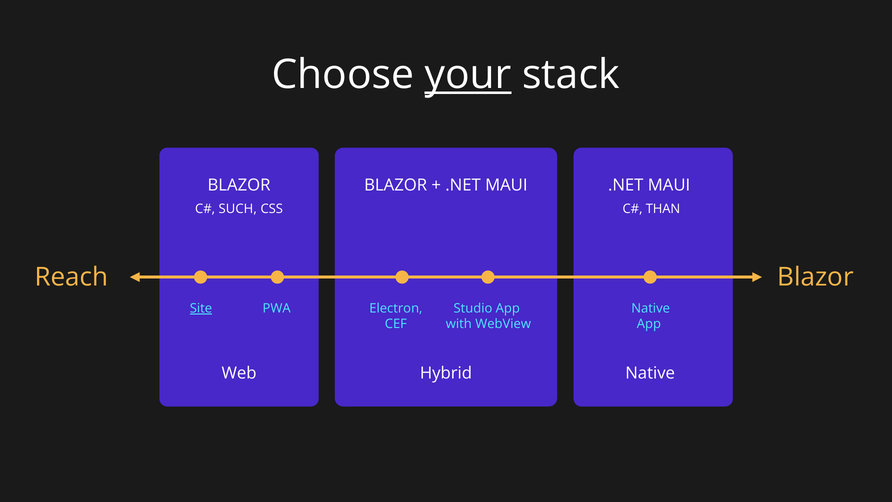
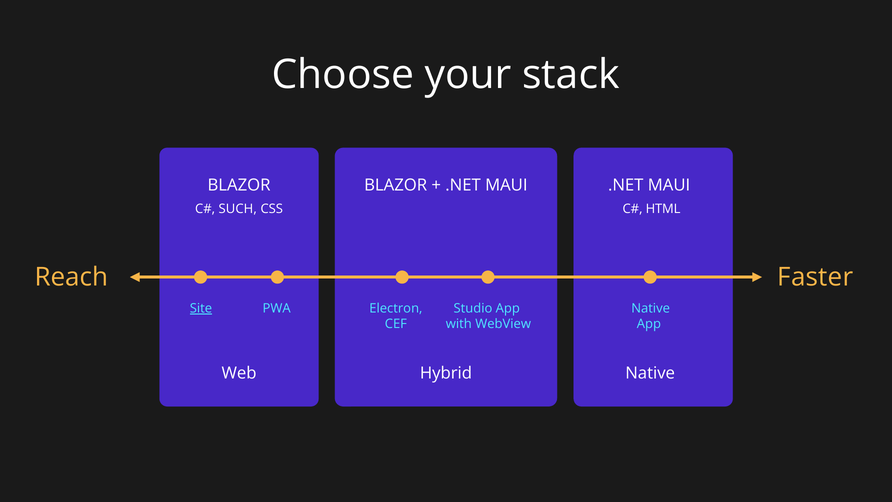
your underline: present -> none (468, 75)
THAN: THAN -> HTML (663, 209)
Reach Blazor: Blazor -> Faster (815, 277)
